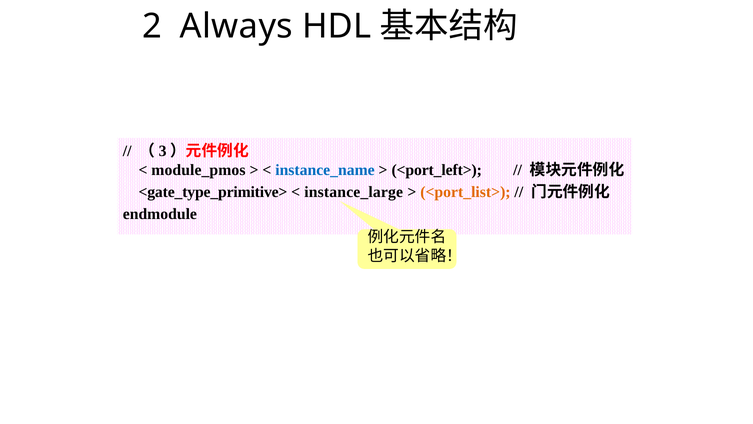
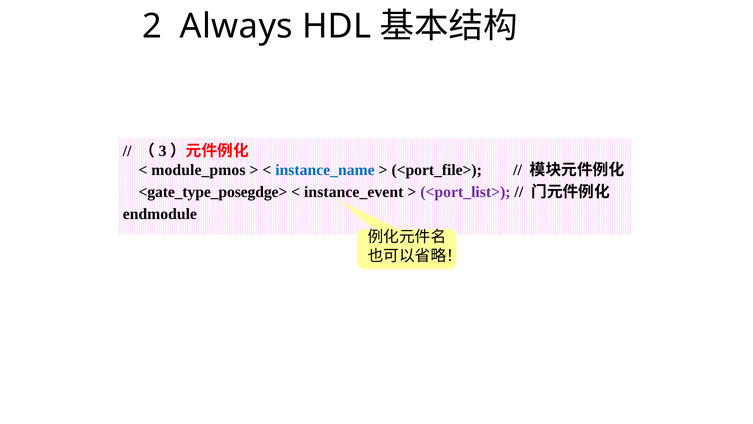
<port_left>: <port_left> -> <port_file> (437, 170)
<gate_type_primitive>: <gate_type_primitive> -> <gate_type_posegdge> (213, 192)
instance_large: instance_large -> instance_event (354, 192)
<port_list> colour: orange -> purple (465, 192)
